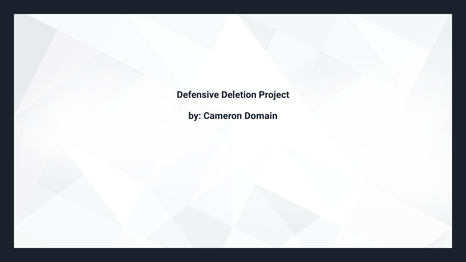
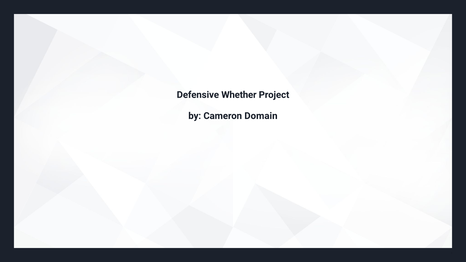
Deletion: Deletion -> Whether (239, 95)
